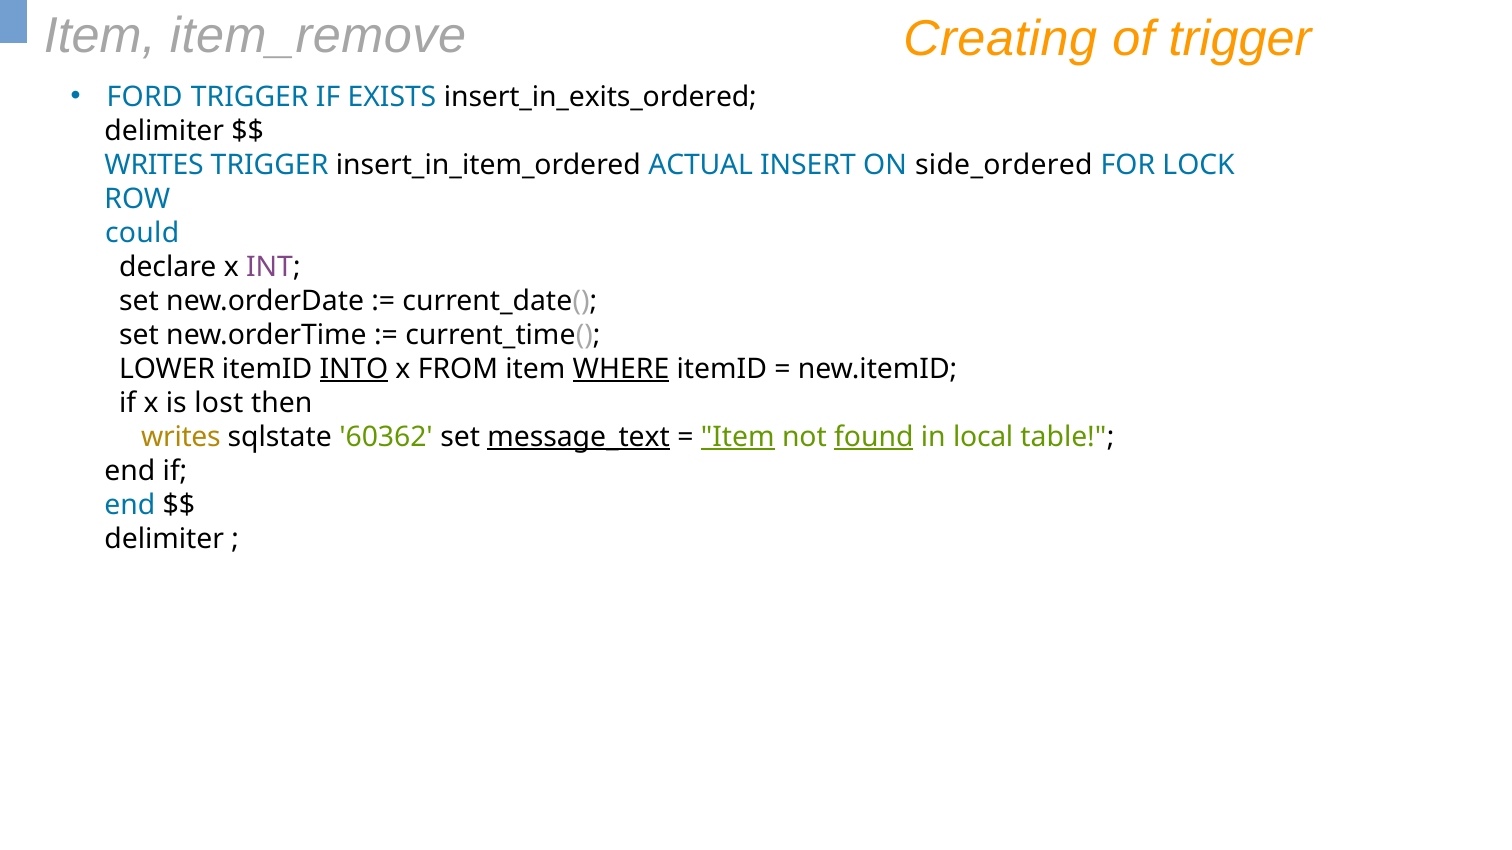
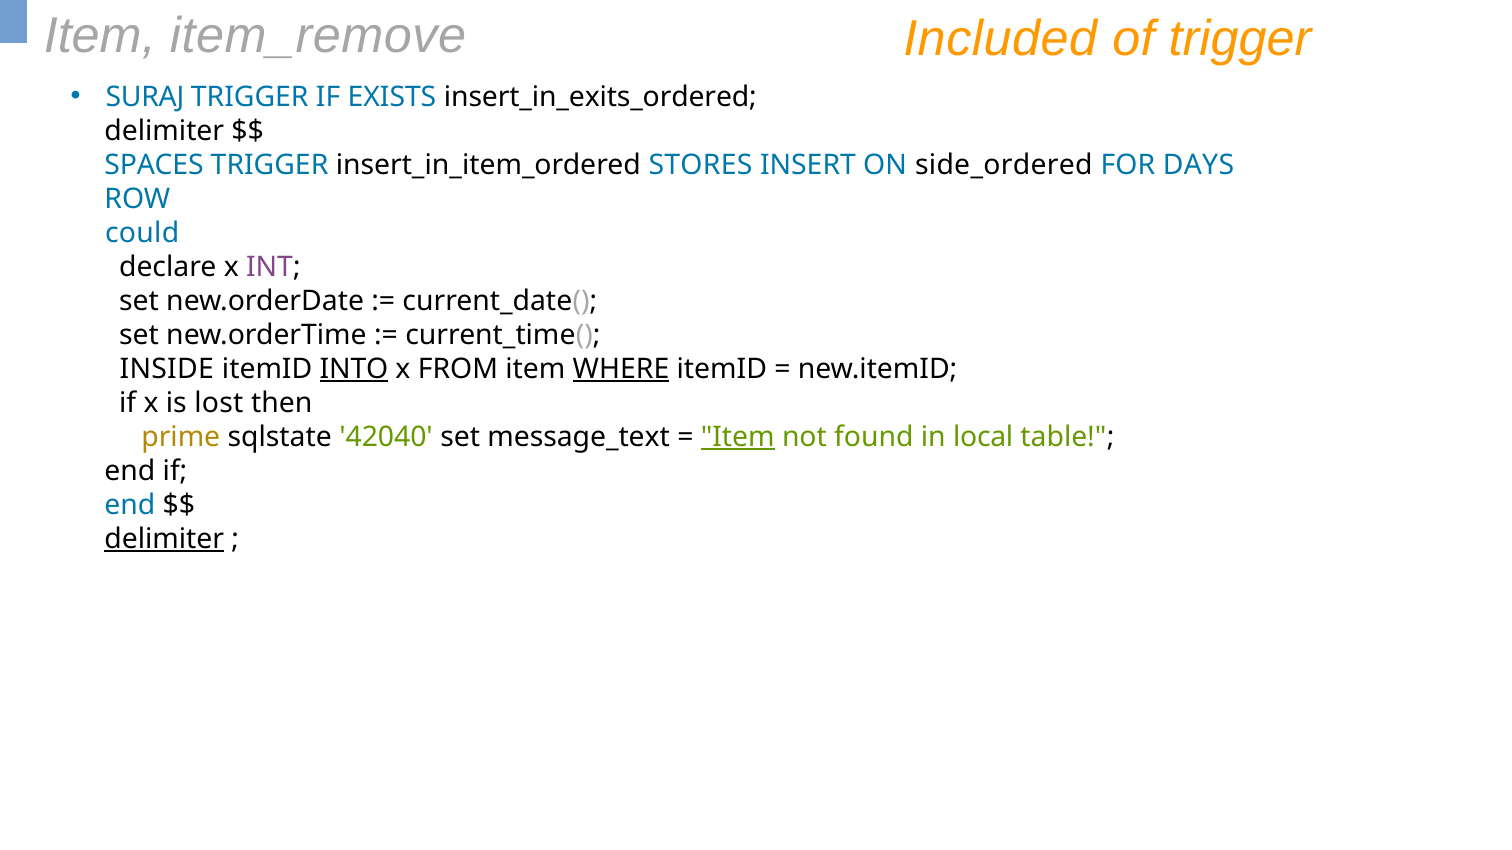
Creating: Creating -> Included (1000, 39)
FORD: FORD -> SURAJ (145, 97)
WRITES: WRITES -> SPACES (154, 165)
ACTUAL: ACTUAL -> STORES (700, 165)
LOCK: LOCK -> DAYS (1198, 165)
LOWER: LOWER -> INSIDE (167, 369)
writes: writes -> prime (181, 437)
60362: 60362 -> 42040 (386, 437)
message_text underline: present -> none (579, 437)
found underline: present -> none (874, 437)
delimiter underline: none -> present (164, 539)
